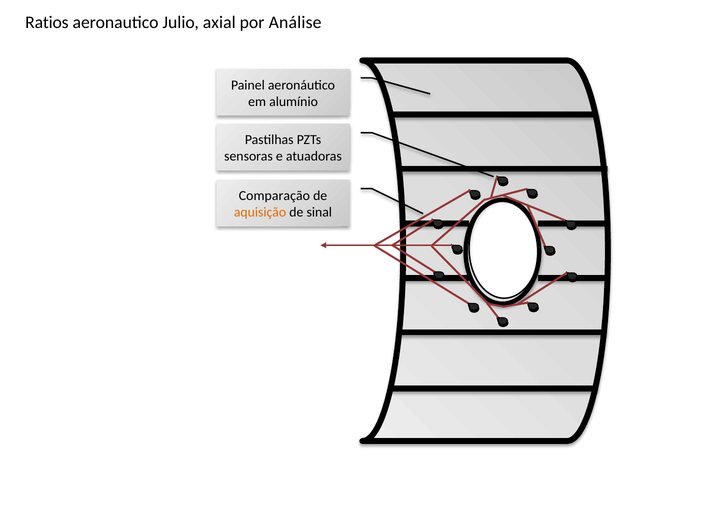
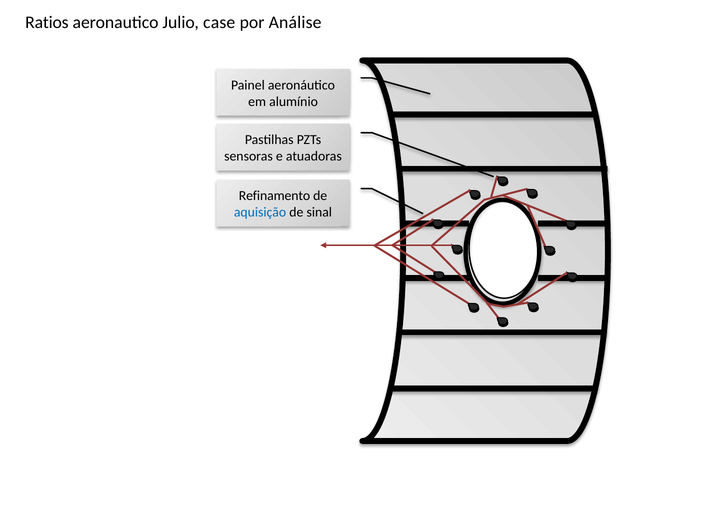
axial: axial -> case (219, 23)
Comparação: Comparação -> Refinamento (274, 196)
aquisição colour: orange -> blue (260, 212)
